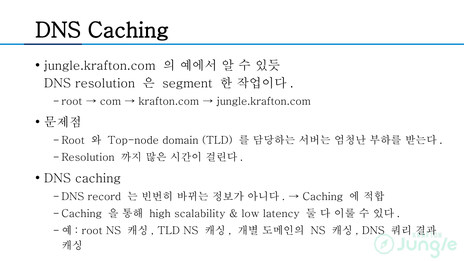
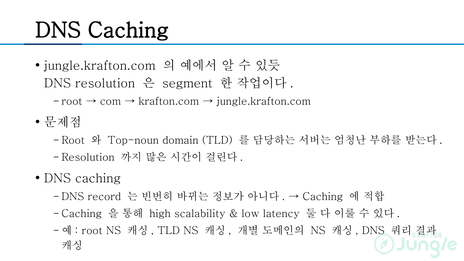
Top-node: Top-node -> Top-noun (133, 140)
